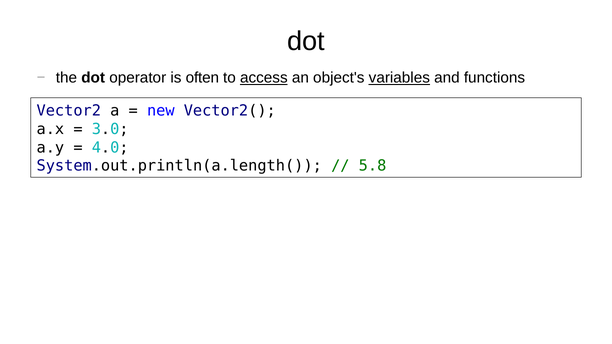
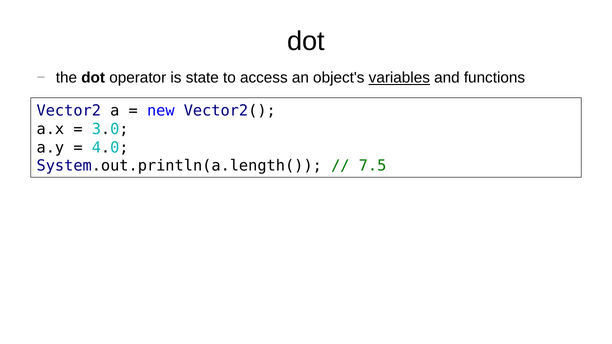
often: often -> state (202, 78)
access underline: present -> none (264, 78)
5.8: 5.8 -> 7.5 (373, 166)
